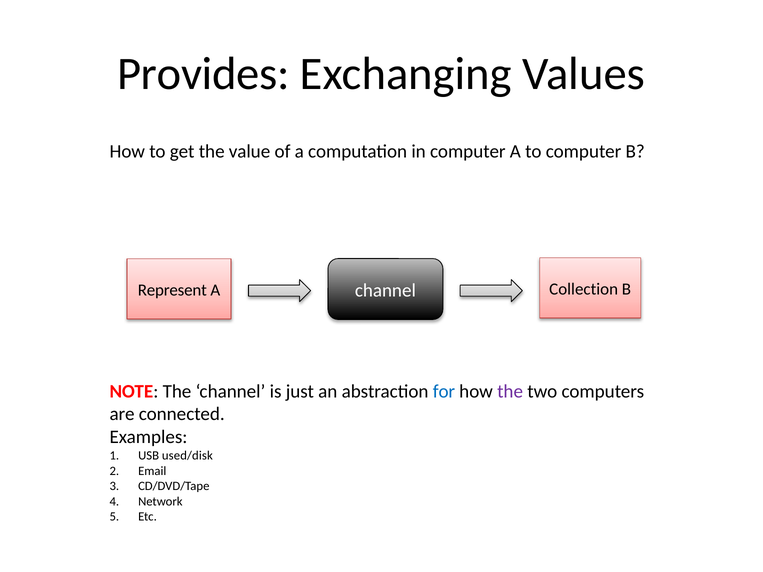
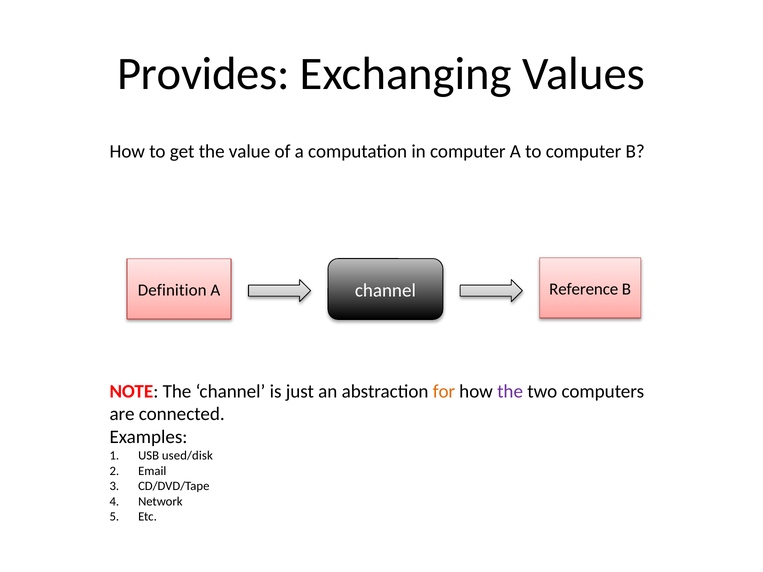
Collection: Collection -> Reference (584, 289)
Represent: Represent -> Definition (172, 290)
for colour: blue -> orange (444, 391)
